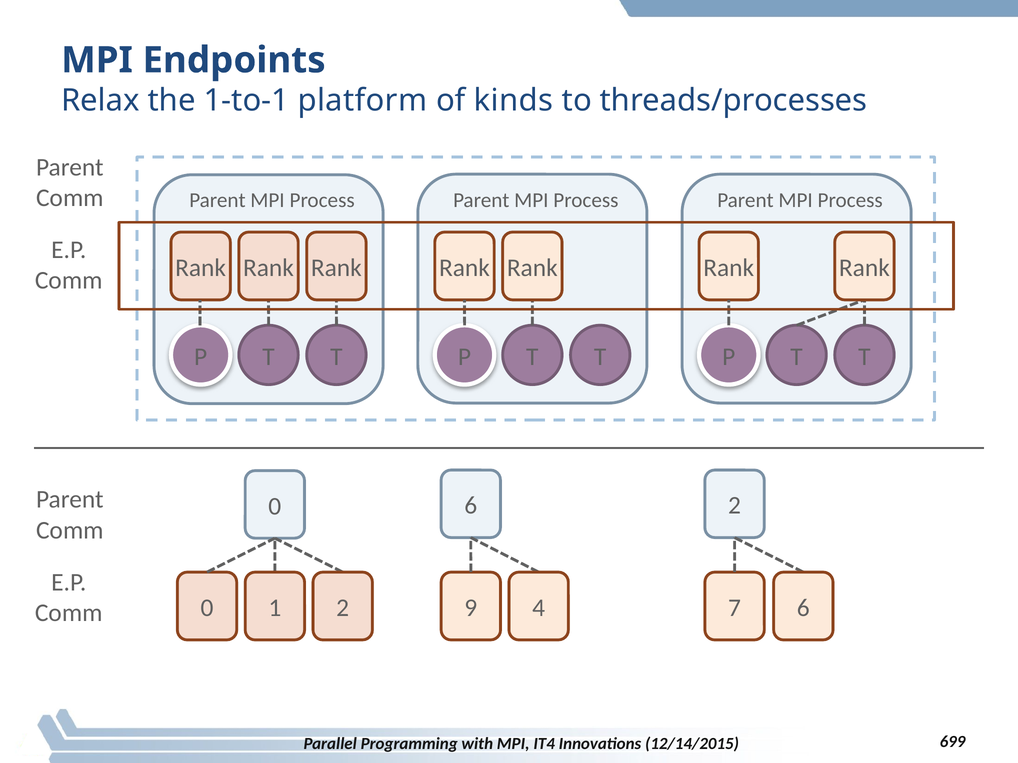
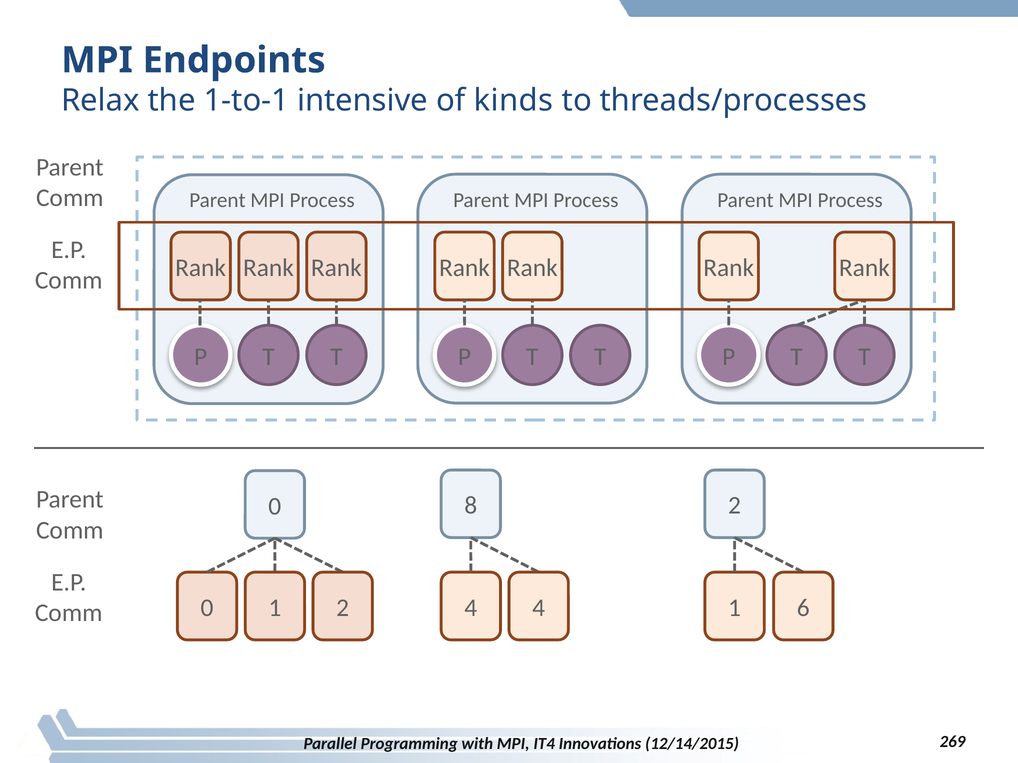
platform: platform -> intensive (363, 101)
0 6: 6 -> 8 (471, 506)
1 9: 9 -> 4 (471, 608)
4 7: 7 -> 1 (735, 608)
699: 699 -> 269 (953, 742)
